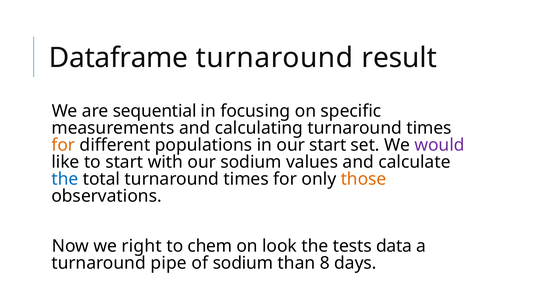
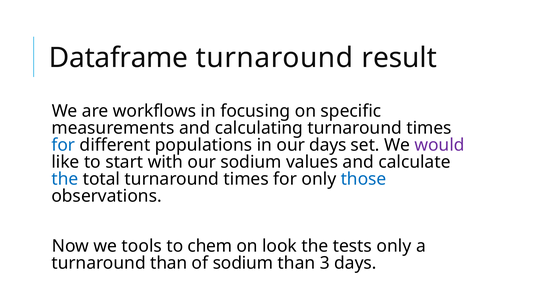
sequential: sequential -> workflows (155, 111)
for colour: orange -> blue (63, 145)
our start: start -> days (328, 145)
those colour: orange -> blue (364, 179)
right: right -> tools (142, 246)
tests data: data -> only (394, 246)
turnaround pipe: pipe -> than (169, 263)
8: 8 -> 3 (325, 263)
